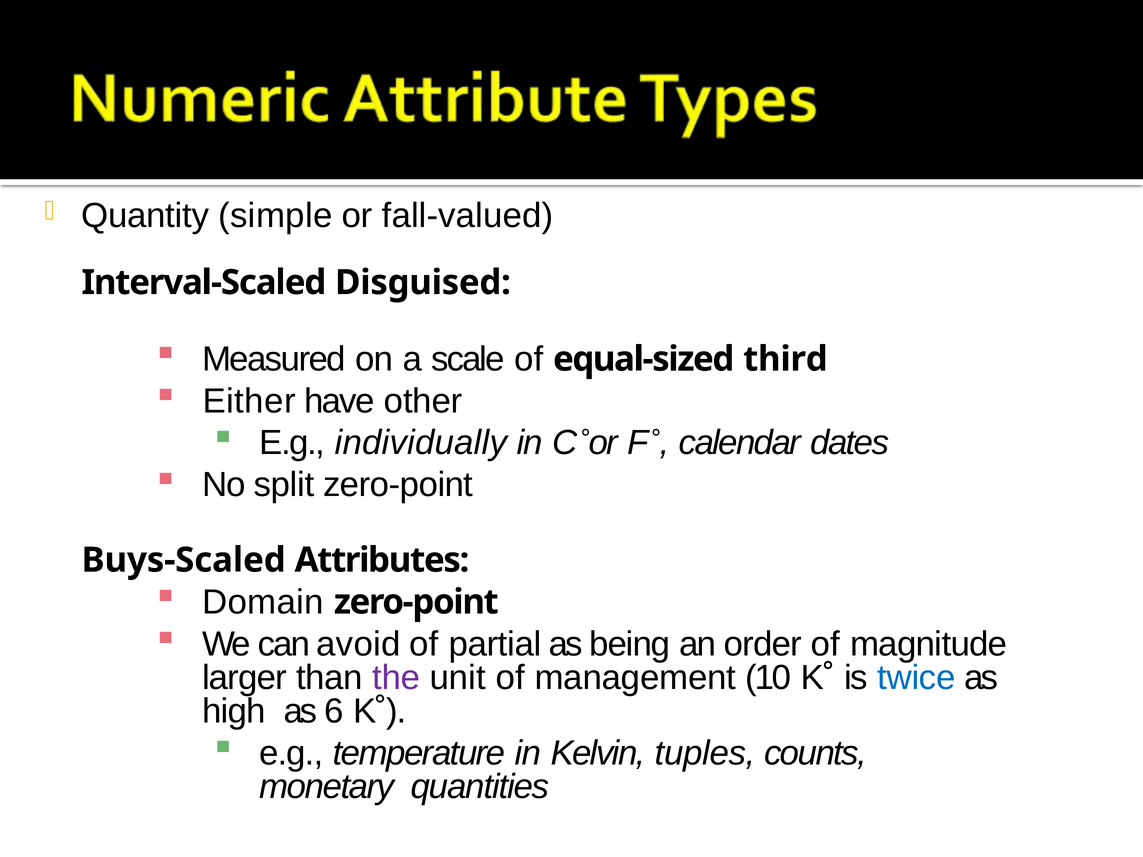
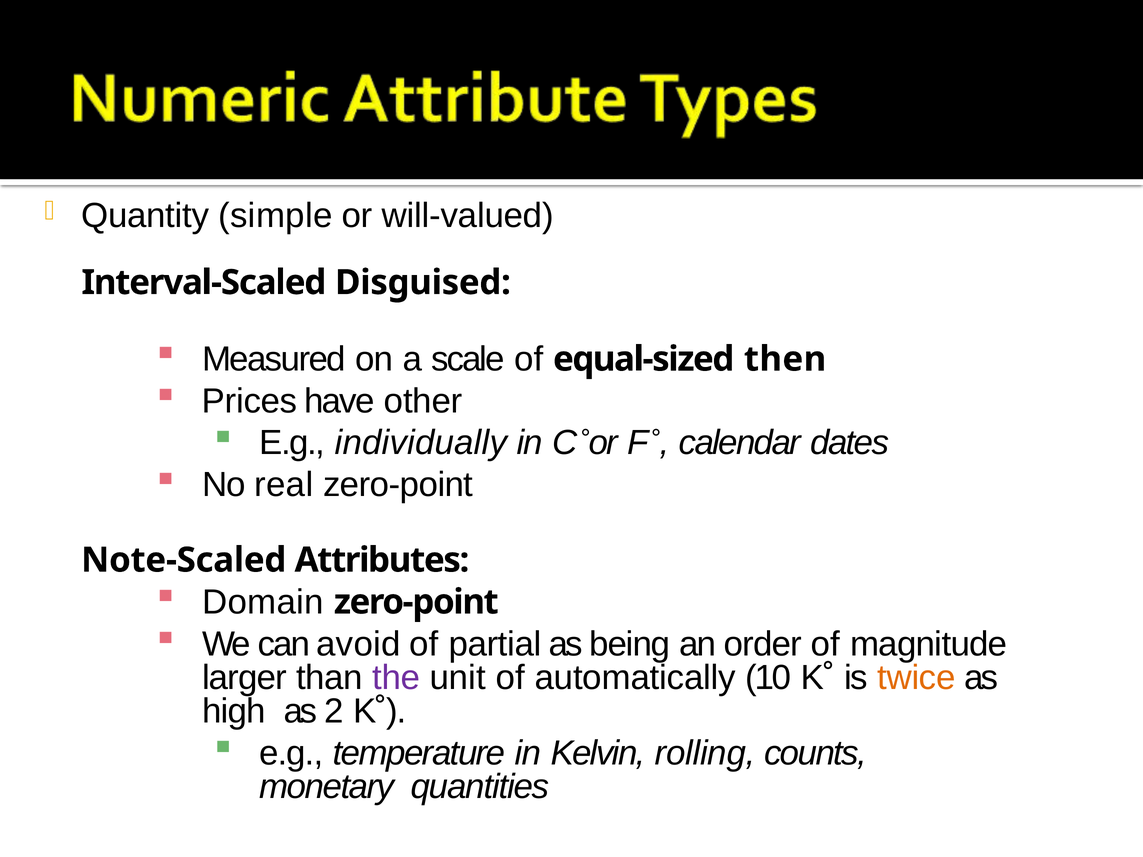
fall-valued: fall-valued -> will-valued (468, 216)
third: third -> then (785, 359)
Either: Either -> Prices (250, 401)
split: split -> real (284, 485)
Buys-Scaled: Buys-Scaled -> Note-Scaled (184, 560)
management: management -> automatically (635, 678)
twice colour: blue -> orange (916, 678)
6: 6 -> 2 (334, 711)
tuples: tuples -> rolling (705, 753)
